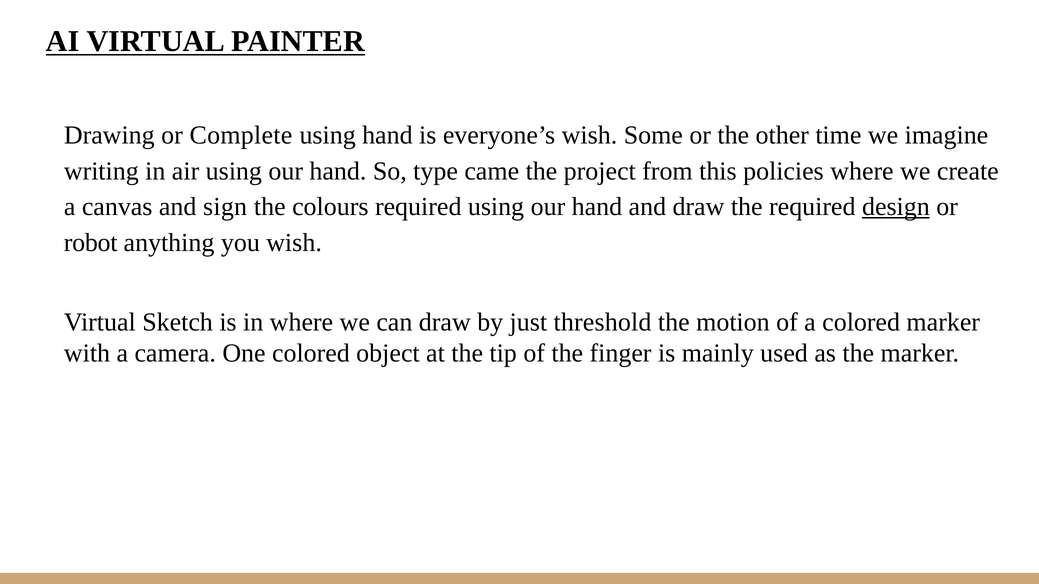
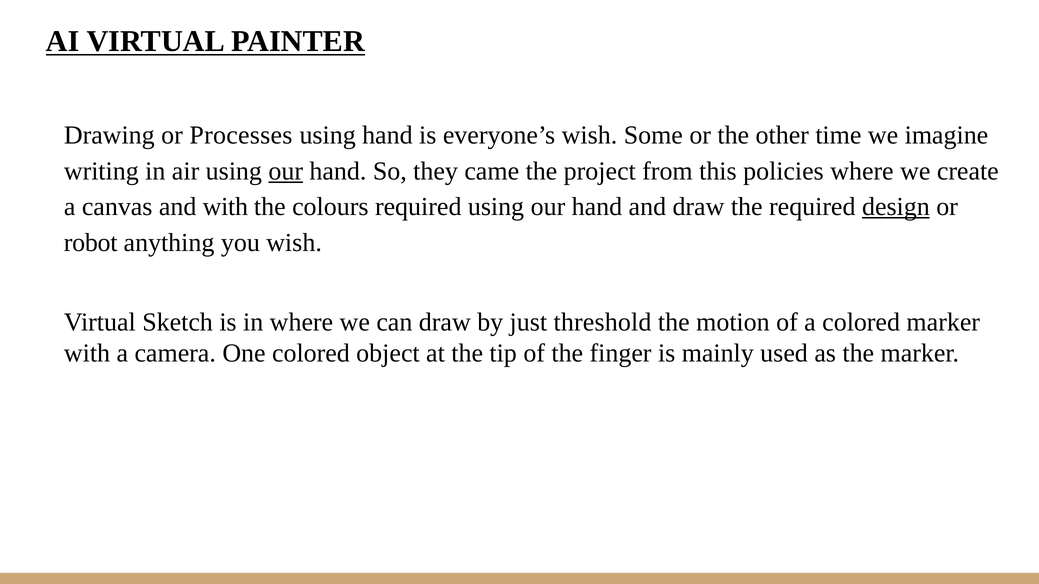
Complete: Complete -> Processes (241, 135)
our underline: none -> present (286, 171)
type: type -> they (436, 171)
and sign: sign -> with (225, 207)
